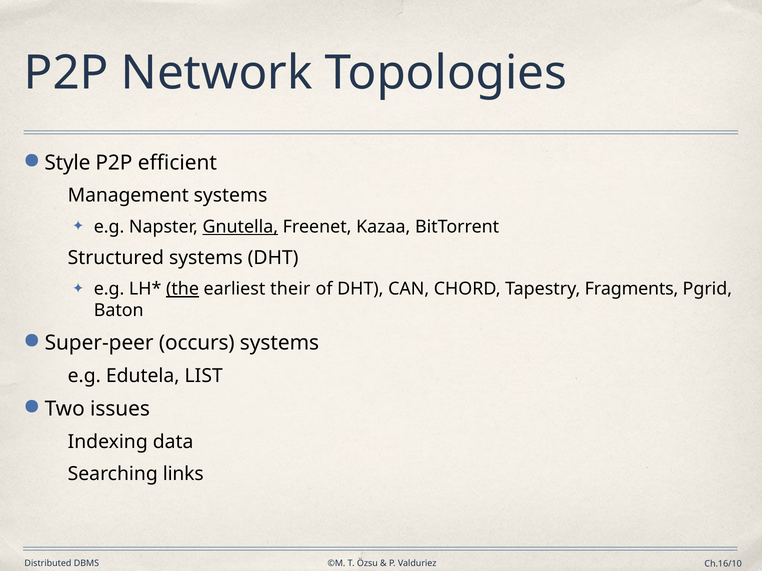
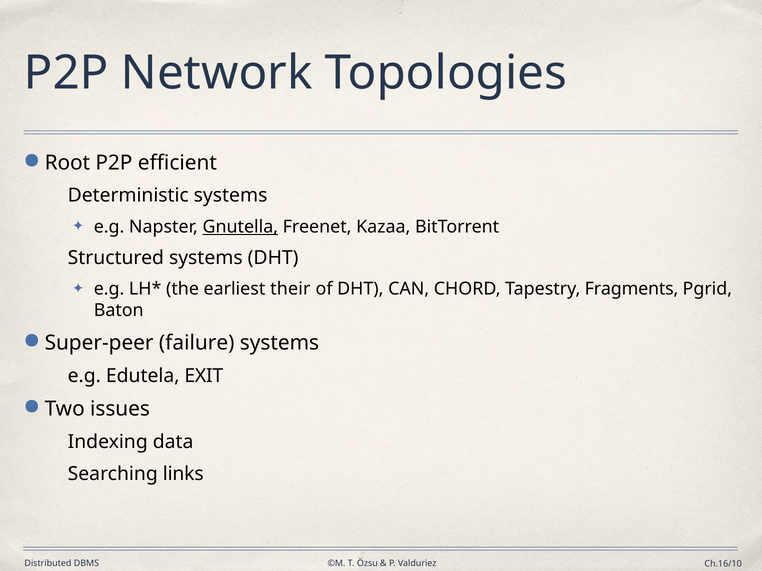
Style: Style -> Root (67, 163)
Management: Management -> Deterministic (128, 196)
the underline: present -> none (183, 289)
occurs: occurs -> failure (197, 343)
LIST: LIST -> EXIT (204, 376)
